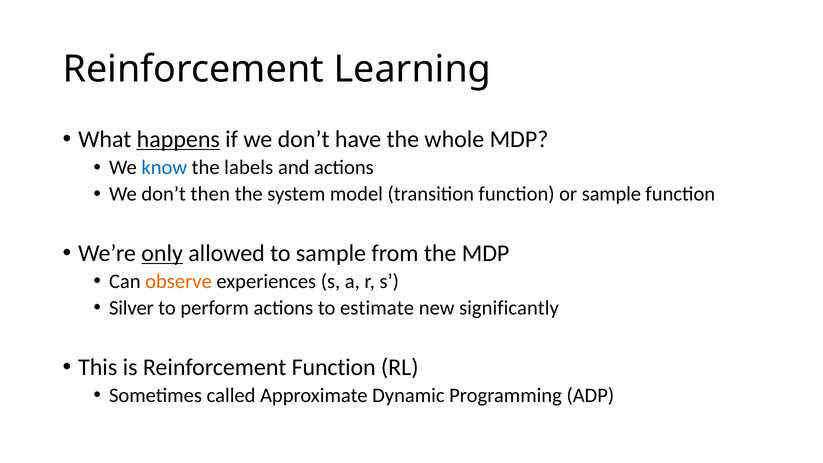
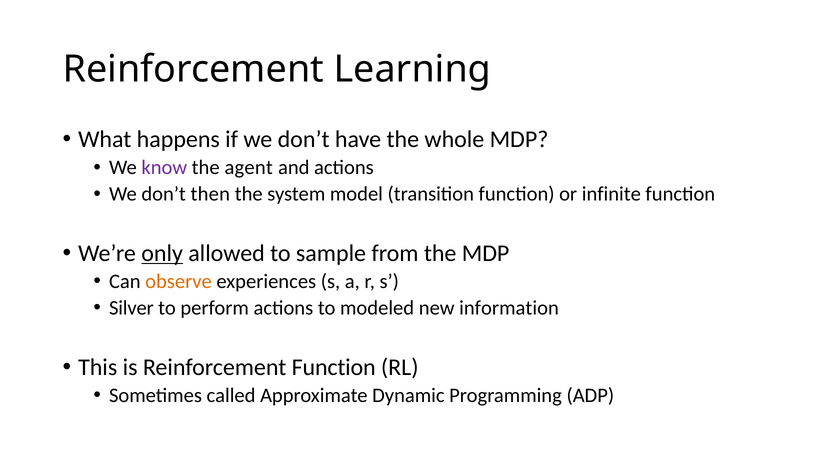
happens underline: present -> none (178, 139)
know colour: blue -> purple (164, 168)
labels: labels -> agent (249, 168)
or sample: sample -> infinite (611, 194)
estimate: estimate -> modeled (377, 308)
significantly: significantly -> information (509, 308)
